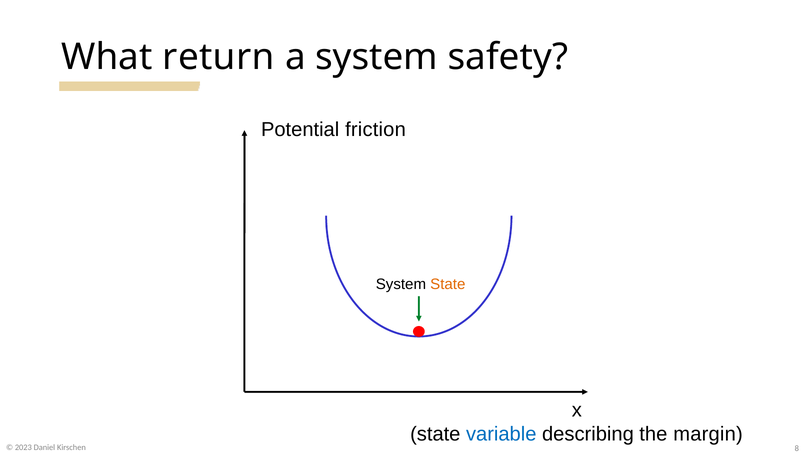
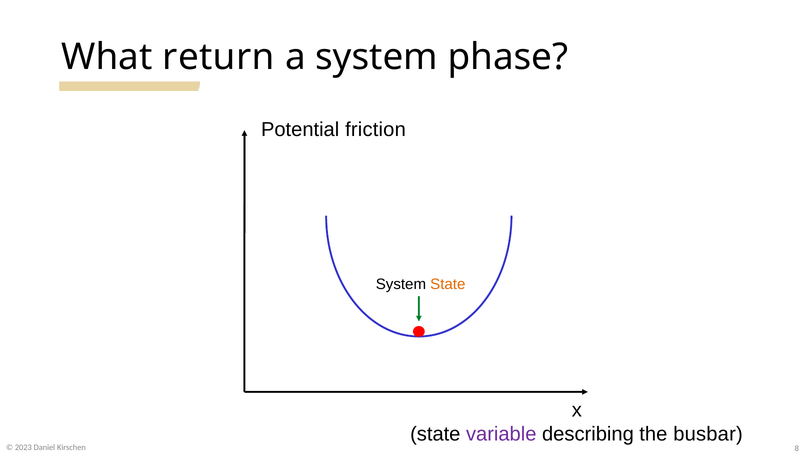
safety: safety -> phase (508, 57)
variable colour: blue -> purple (501, 434)
margin: margin -> busbar (708, 434)
